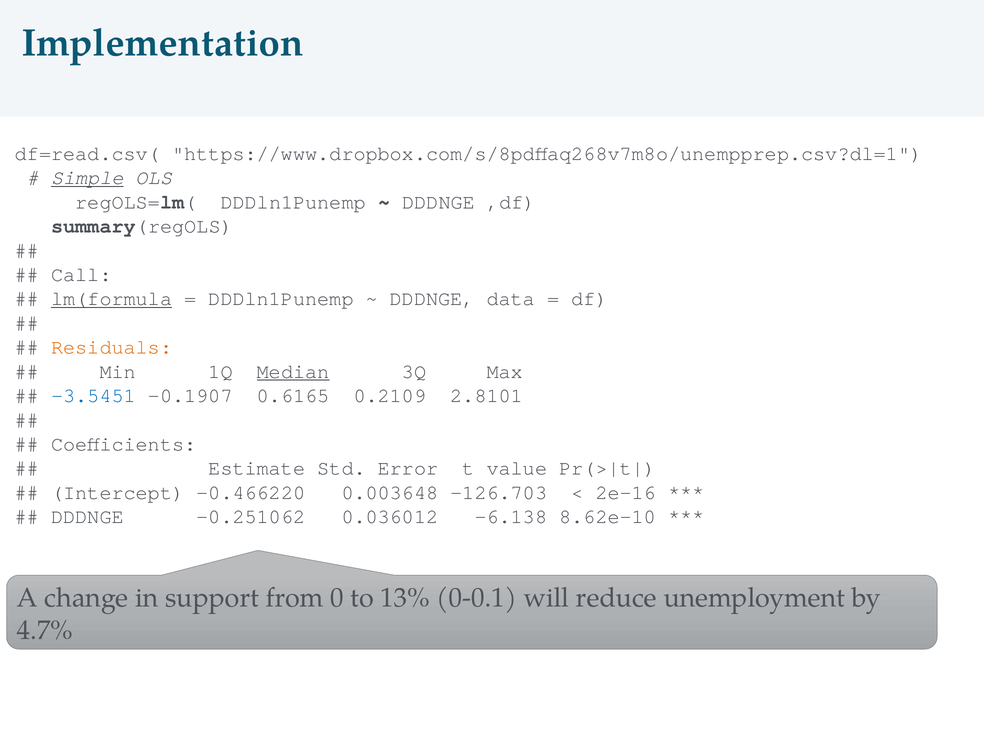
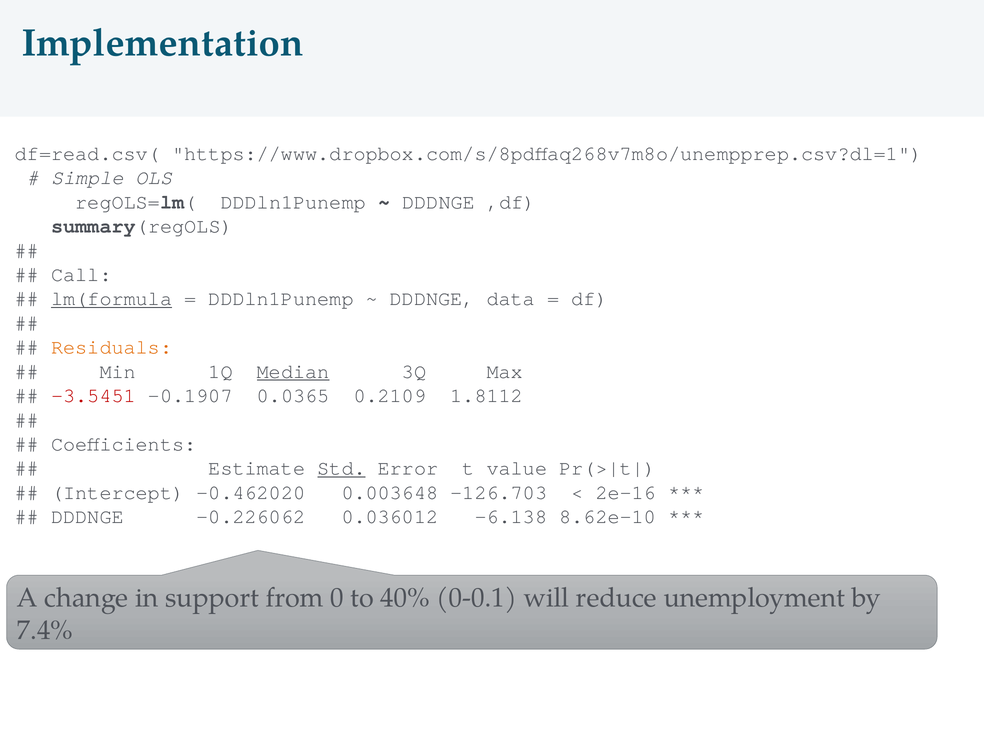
Simple underline: present -> none (87, 178)
-3.5451 colour: blue -> red (93, 396)
0.6165: 0.6165 -> 0.0365 (293, 396)
2.8101: 2.8101 -> 1.8112 (487, 396)
Std underline: none -> present (342, 468)
-0.466220: -0.466220 -> -0.462020 (251, 492)
-0.251062: -0.251062 -> -0.226062 (251, 517)
13%: 13% -> 40% (405, 598)
4.7%: 4.7% -> 7.4% (45, 630)
